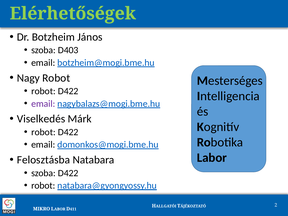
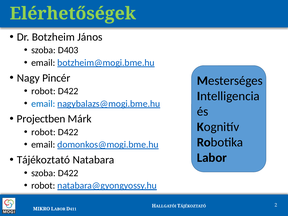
Nagy Robot: Robot -> Pincér (56, 78)
email colour: purple -> blue (43, 104)
Viselkedés: Viselkedés -> Projectben (41, 119)
Felosztásba: Felosztásba -> Tájékoztató (43, 160)
